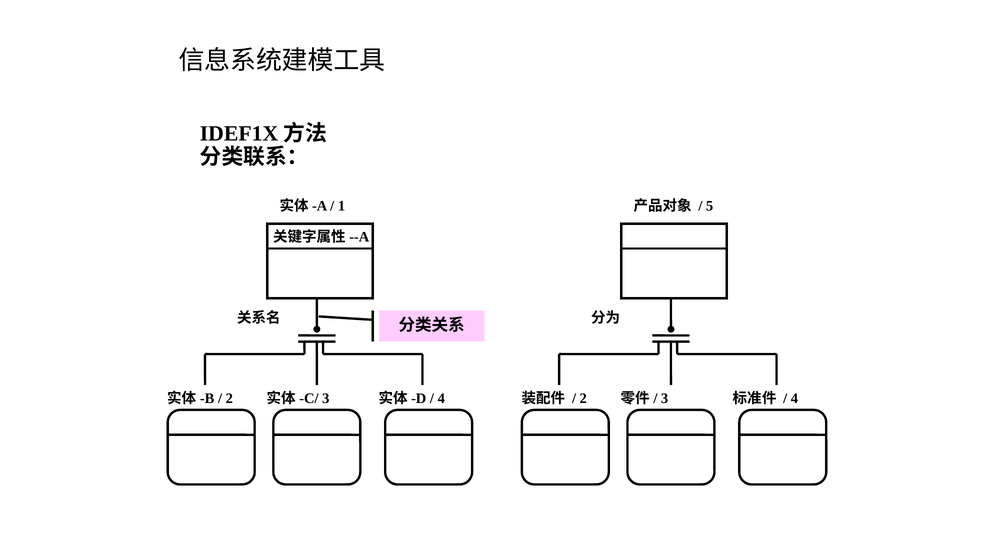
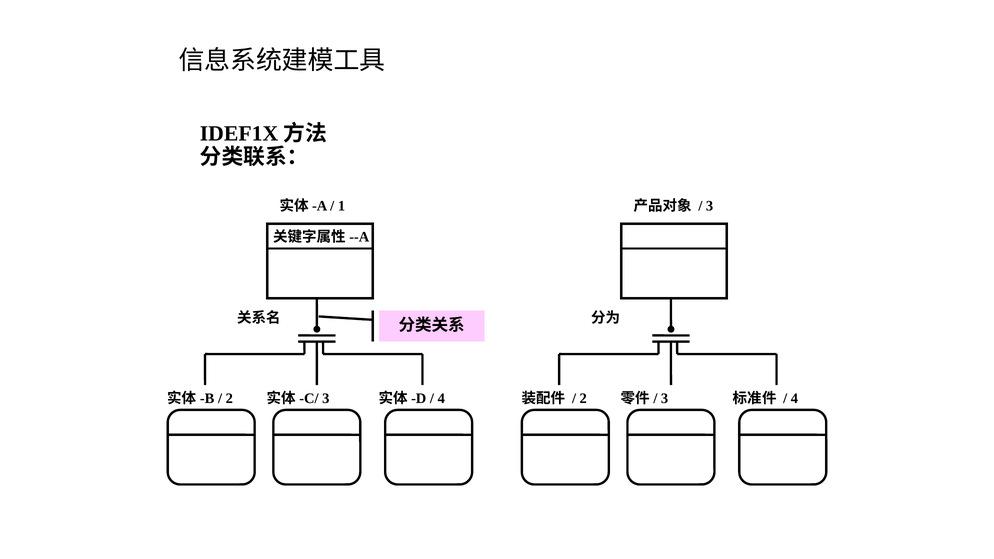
5: 5 -> 3 (710, 206)
